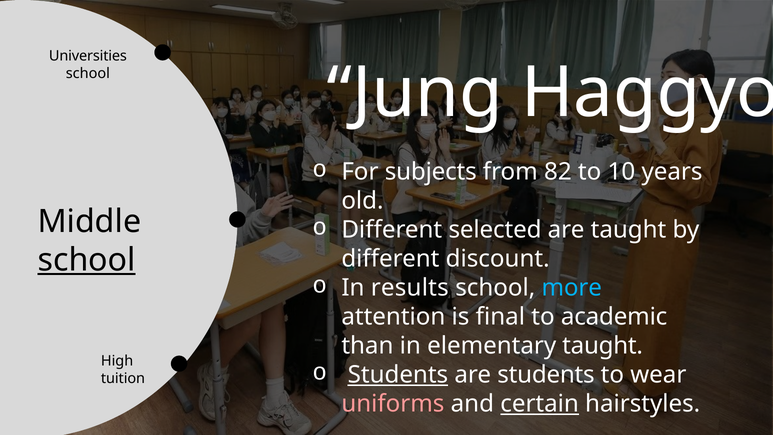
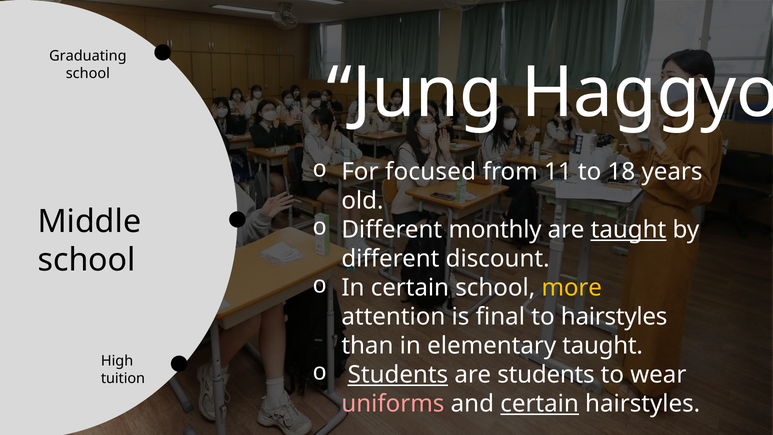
Universities: Universities -> Graduating (88, 56)
subjects: subjects -> focused (431, 172)
82: 82 -> 11 (558, 172)
10: 10 -> 18 (621, 172)
selected: selected -> monthly (495, 230)
taught underline: none -> present (628, 230)
school underline: present -> none (87, 260)
In results: results -> certain (410, 288)
more colour: light blue -> yellow (572, 288)
to academic: academic -> hairstyles (614, 317)
